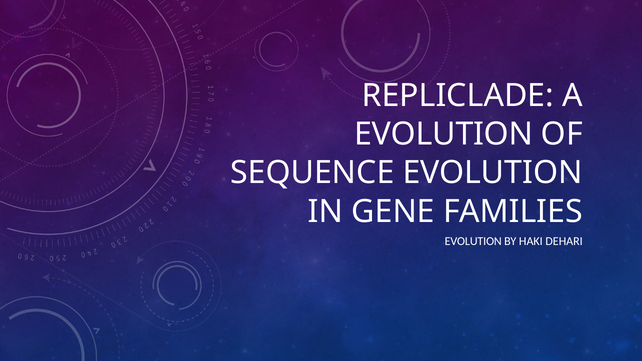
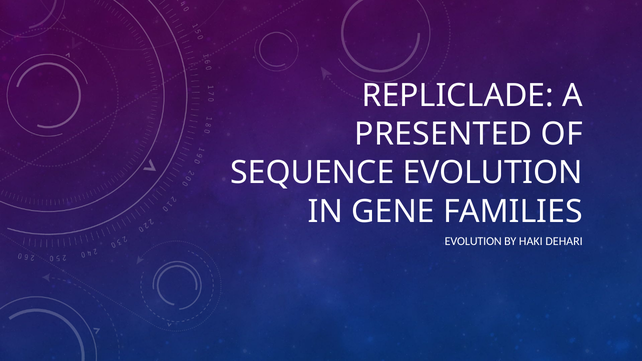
EVOLUTION: EVOLUTION -> PRESENTED (443, 134)
